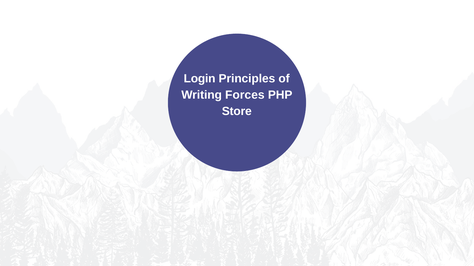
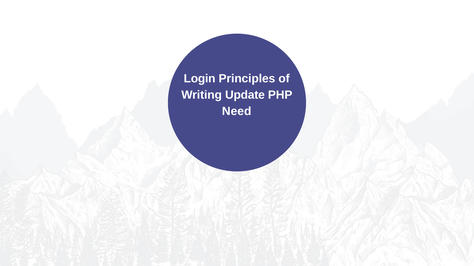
Forces: Forces -> Update (245, 95)
Store: Store -> Need (237, 111)
